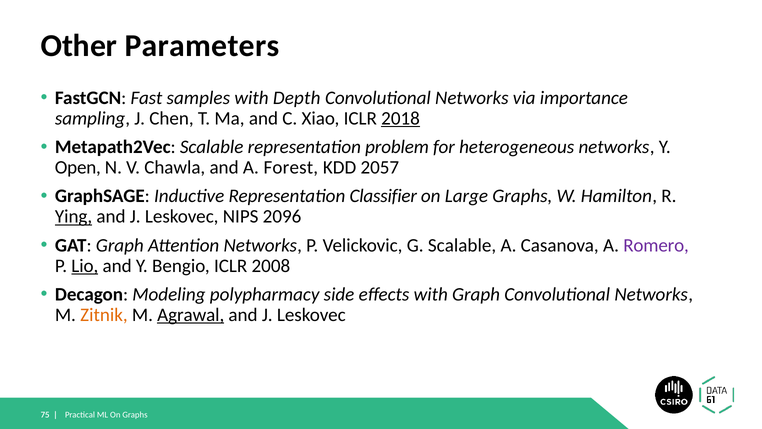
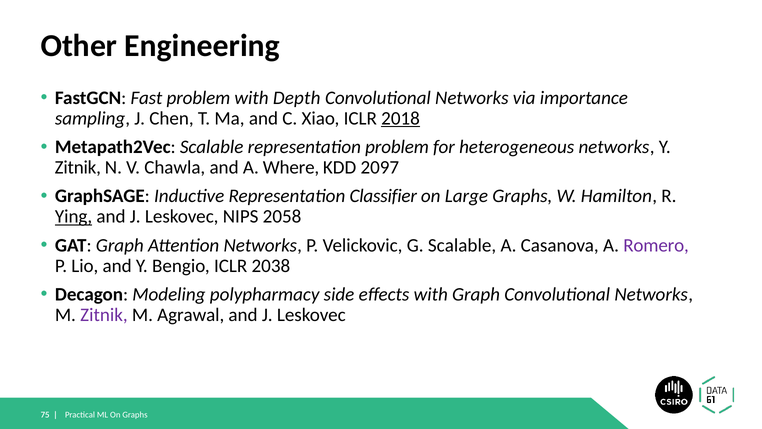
Parameters: Parameters -> Engineering (202, 46)
Fast samples: samples -> problem (198, 98)
Open: Open -> Zitnik (78, 167)
Forest: Forest -> Where (291, 167)
2057: 2057 -> 2097 (380, 167)
2096: 2096 -> 2058 (282, 217)
Lio underline: present -> none (85, 266)
2008: 2008 -> 2038 (271, 266)
Zitnik colour: orange -> purple (104, 315)
Agrawal underline: present -> none (191, 315)
